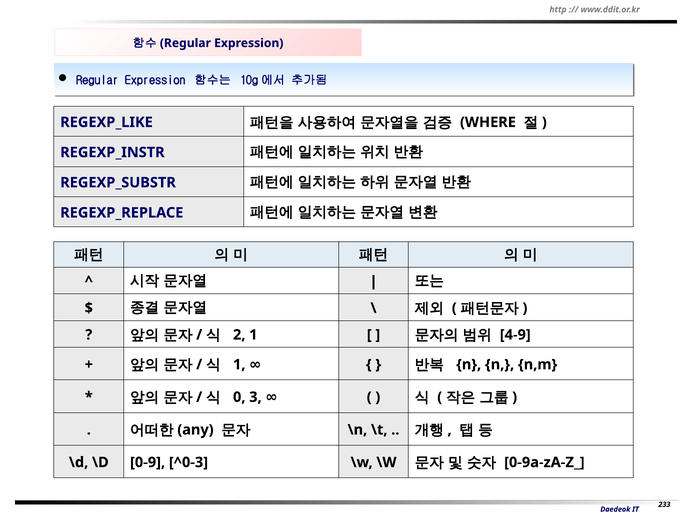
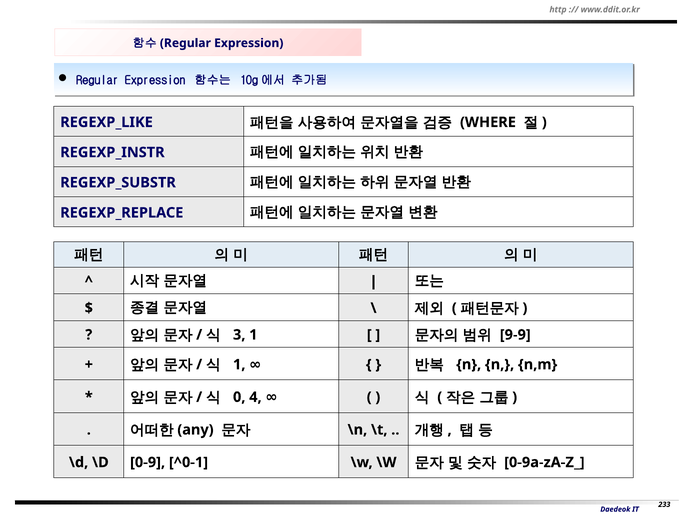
2: 2 -> 3 (239, 334)
4-9: 4-9 -> 9-9 (515, 334)
3: 3 -> 4 (255, 397)
^0-3: ^0-3 -> ^0-1 (188, 462)
